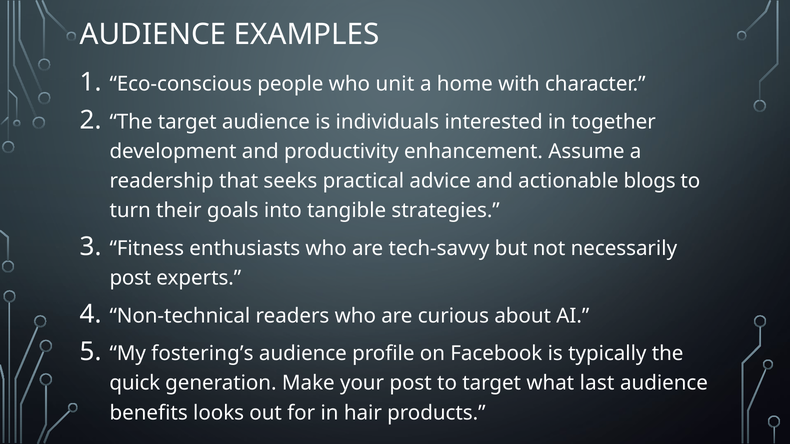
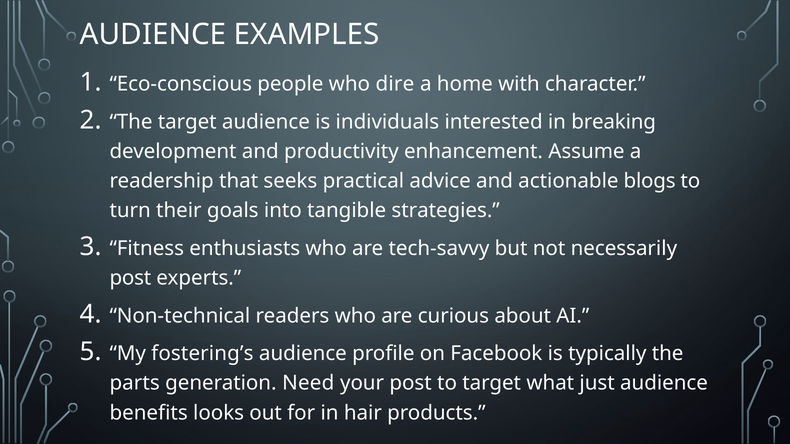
unit: unit -> dire (395, 84)
together: together -> breaking (614, 122)
quick: quick -> parts (135, 384)
Make: Make -> Need (308, 384)
last: last -> just (597, 384)
